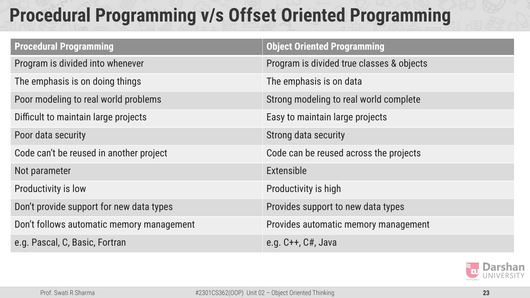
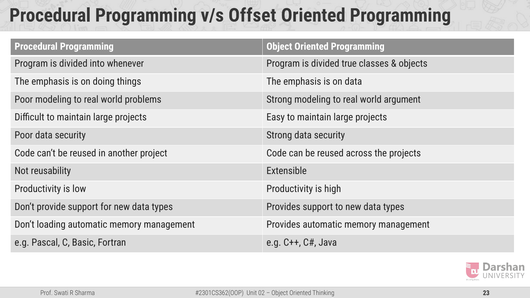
complete: complete -> argument (402, 99)
parameter: parameter -> reusability (51, 171)
follows: follows -> loading (51, 225)
